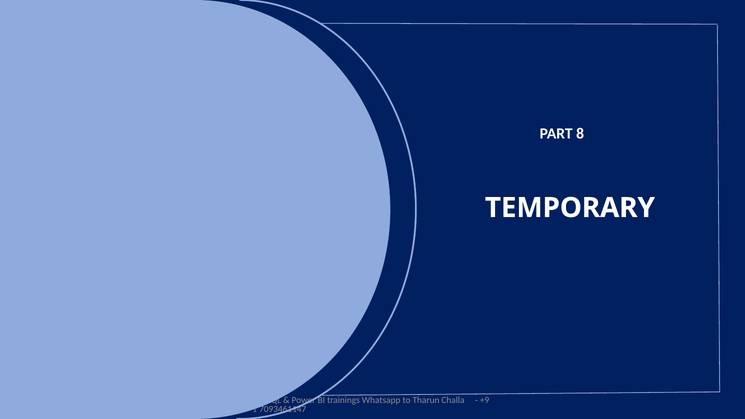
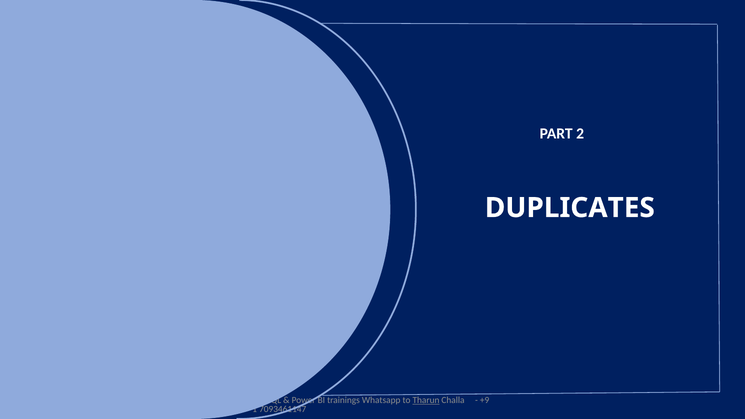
8: 8 -> 2 (580, 133)
TEMPORARY: TEMPORARY -> DUPLICATES (570, 208)
Tharun underline: none -> present (426, 400)
